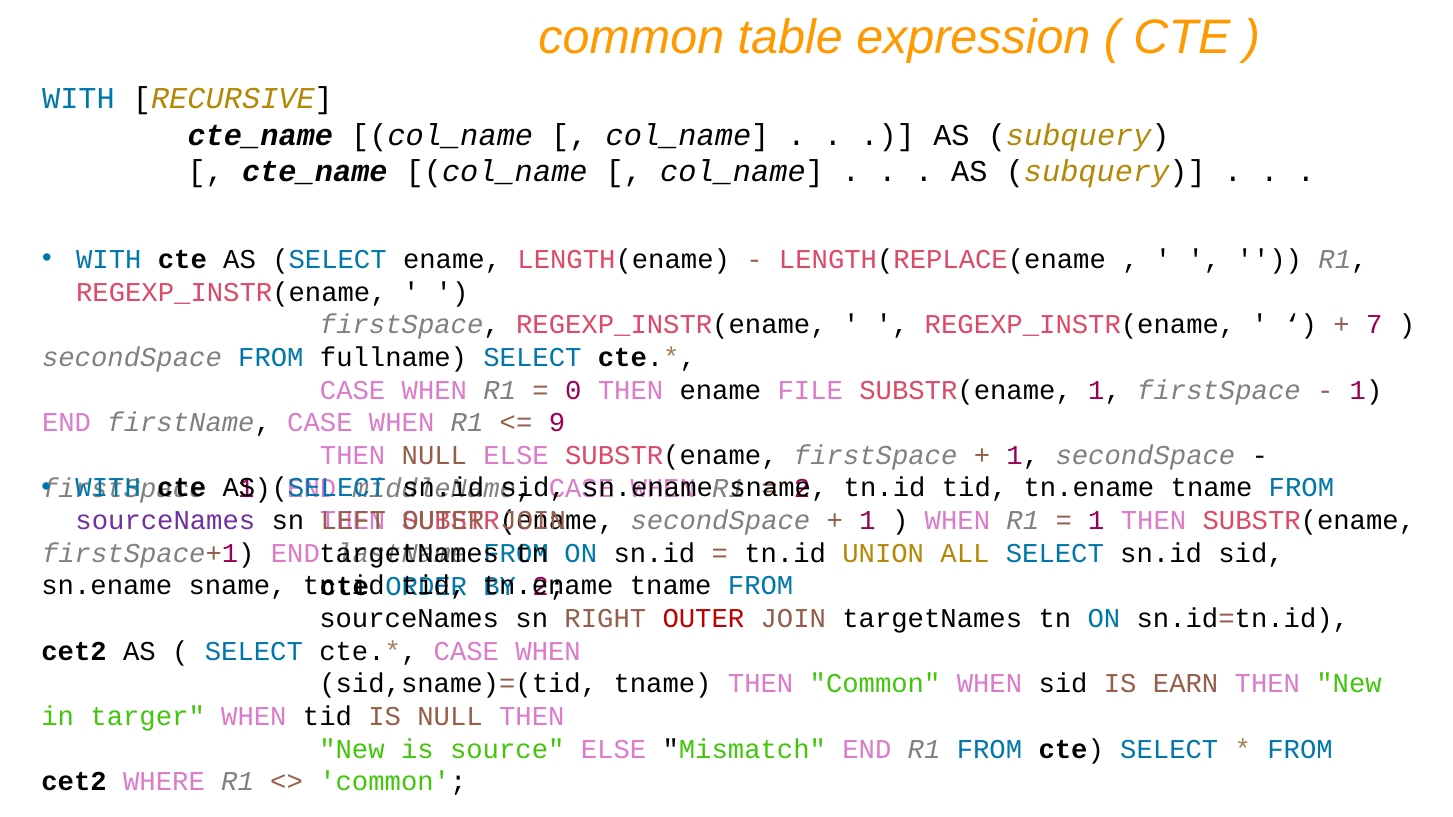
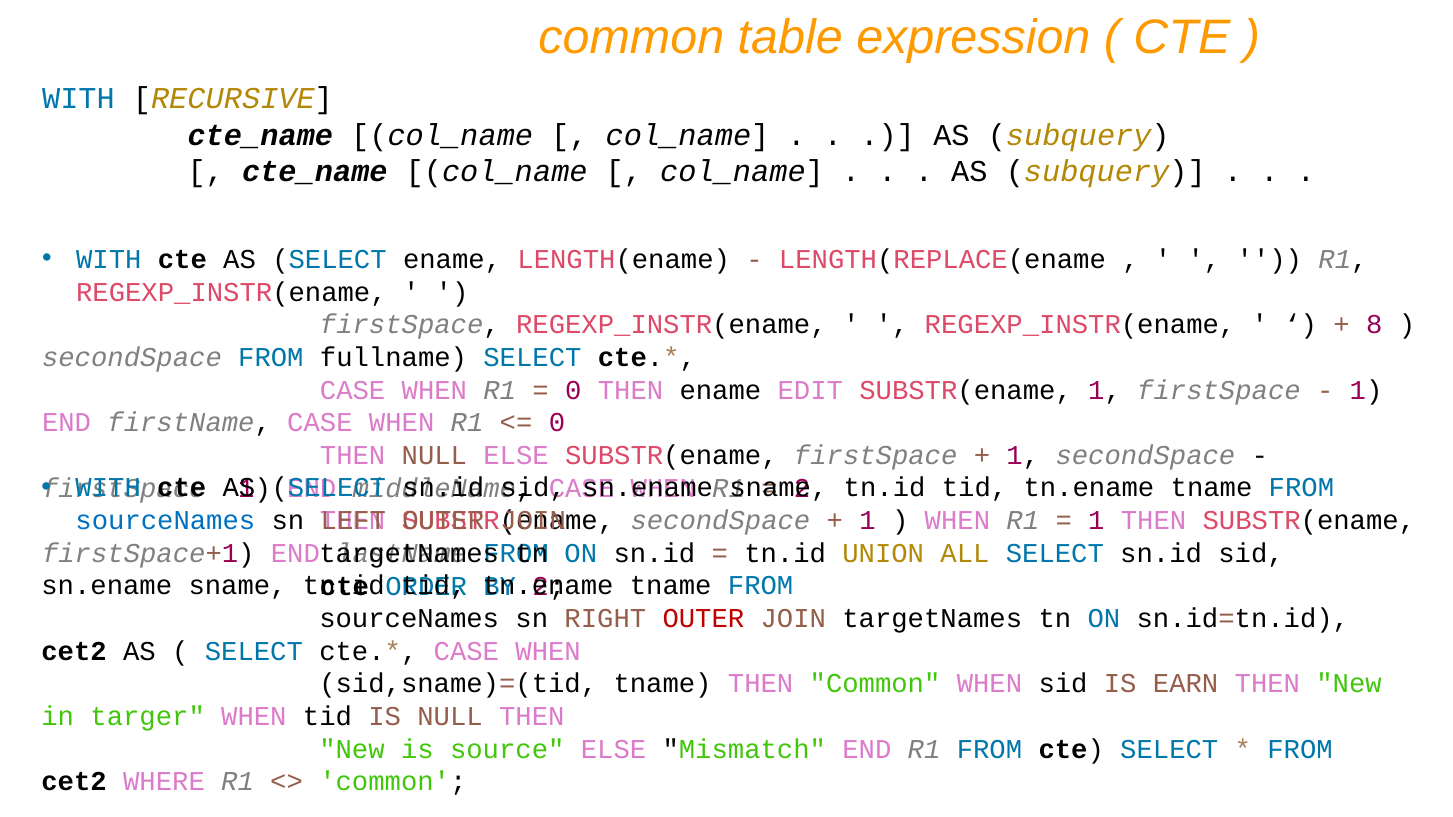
7: 7 -> 8 (1374, 325)
FILE: FILE -> EDIT (810, 390)
9: 9 -> 0 (557, 423)
sourceNames colour: purple -> blue (165, 521)
